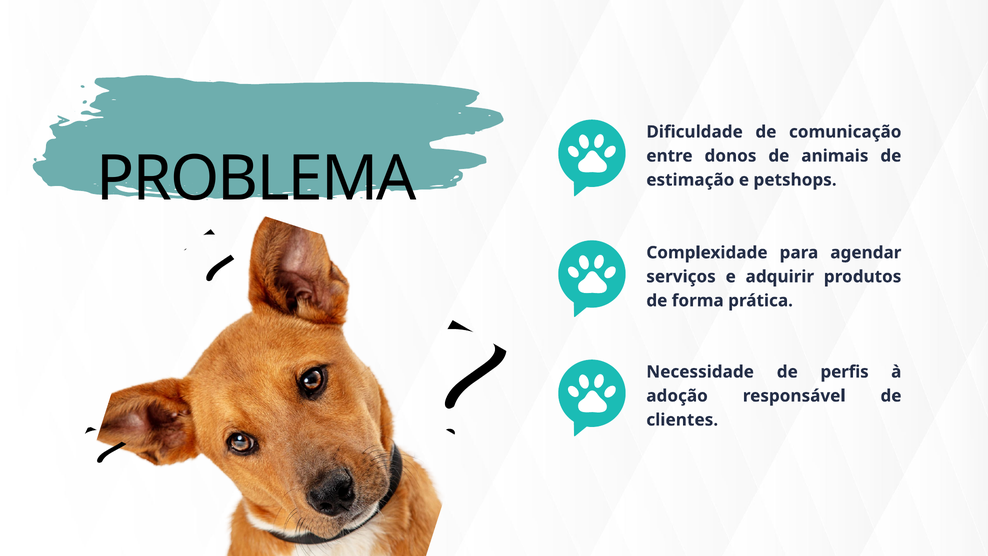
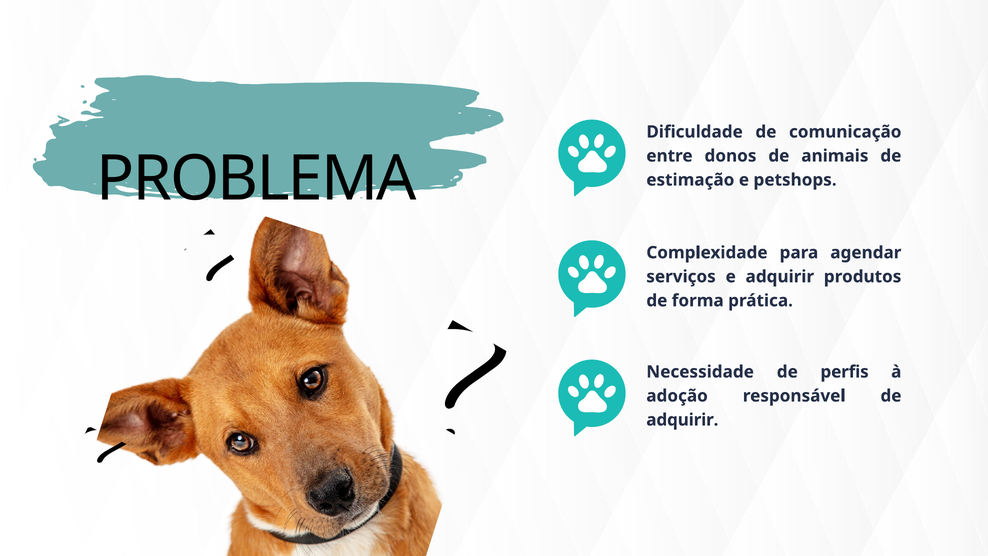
clientes: clientes -> adquirir (682, 420)
